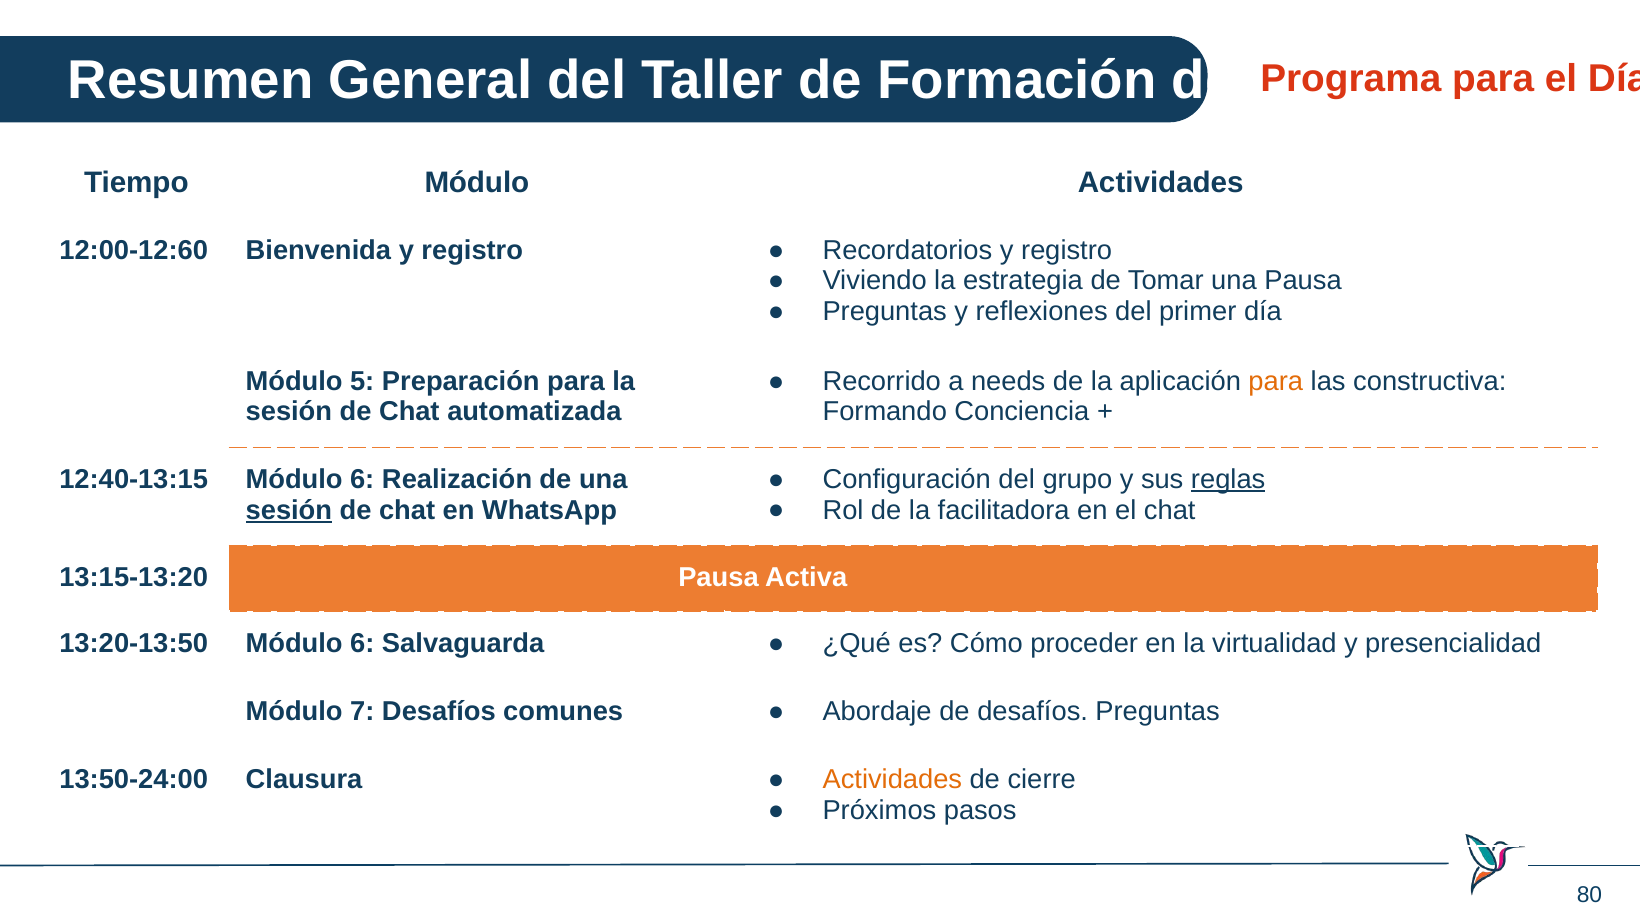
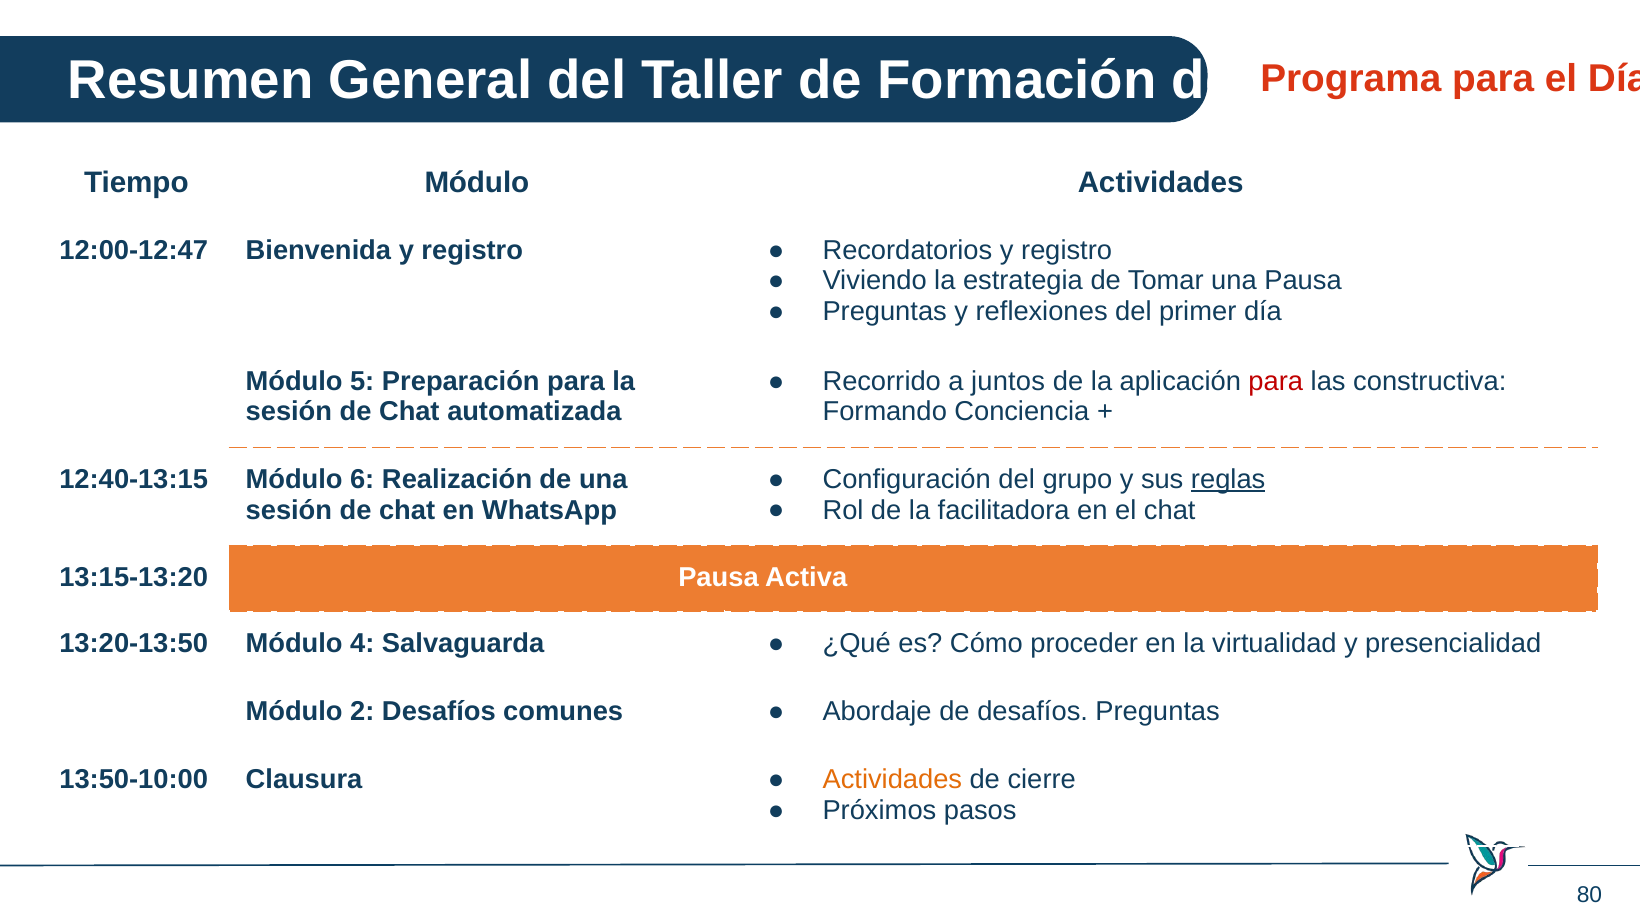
12:00-12:60: 12:00-12:60 -> 12:00-12:47 (134, 250)
needs: needs -> juntos (1008, 381)
para colour: orange -> red (1276, 381)
sesión underline: present -> none (289, 510)
13:20-13:50 Módulo 6: 6 -> 4 (362, 644)
Módulo 7: 7 -> 2 (362, 712)
13:50-24:00: 13:50-24:00 -> 13:50-10:00 (134, 780)
